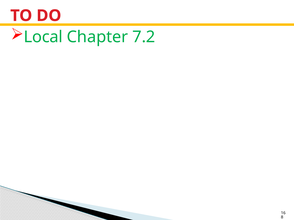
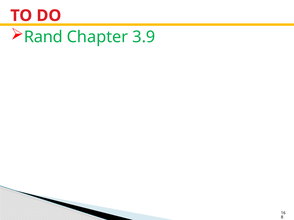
Local: Local -> Rand (43, 37)
7.2: 7.2 -> 3.9 (144, 37)
